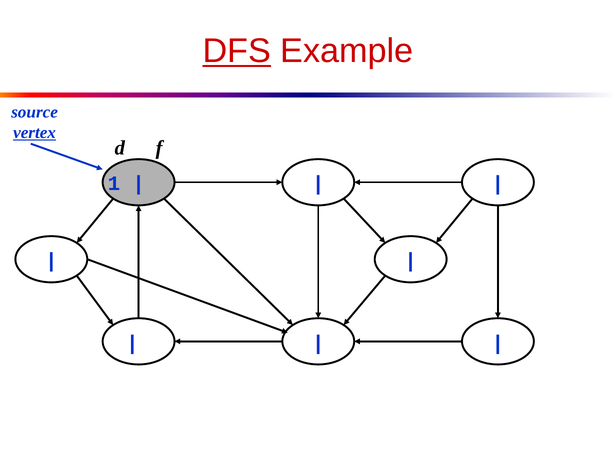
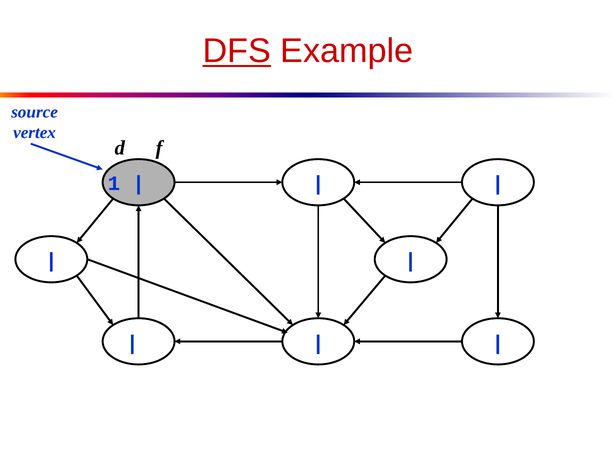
vertex underline: present -> none (35, 133)
